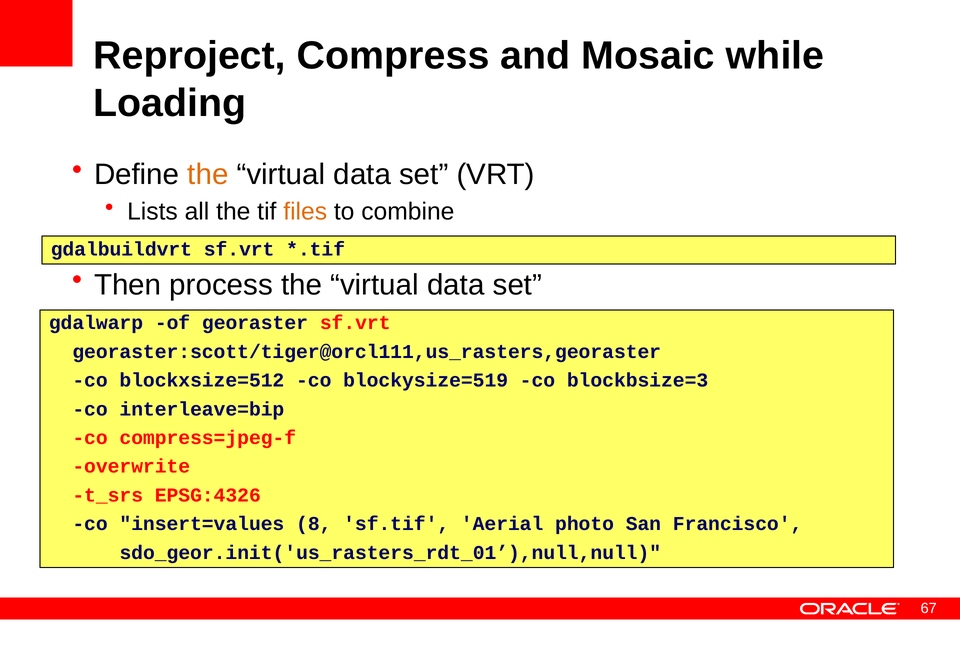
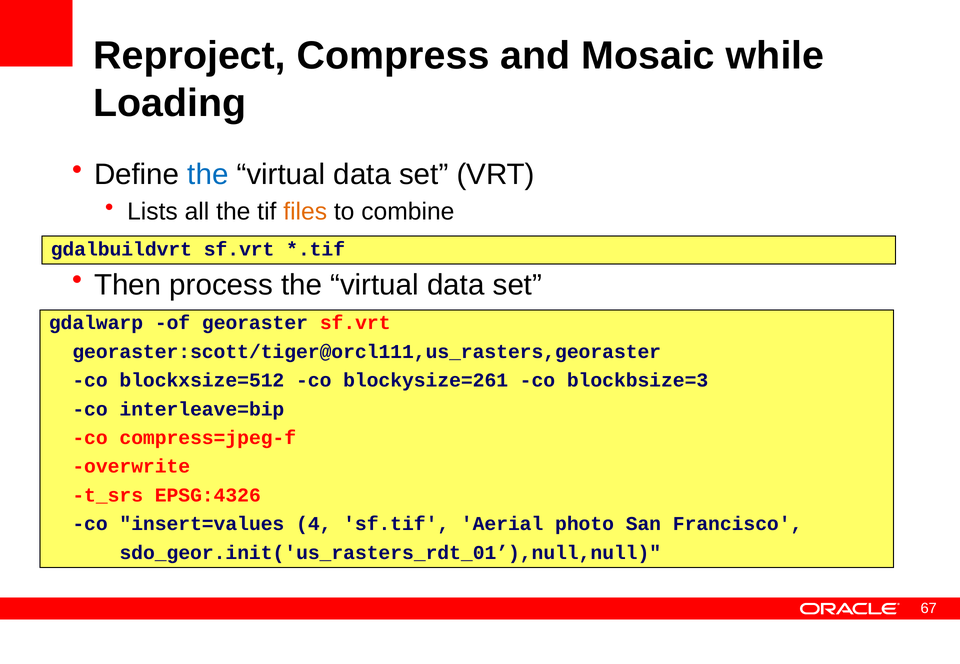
the colour: orange -> blue (208, 175)
blockysize=519: blockysize=519 -> blockysize=261 (426, 381)
8: 8 -> 4 (314, 524)
